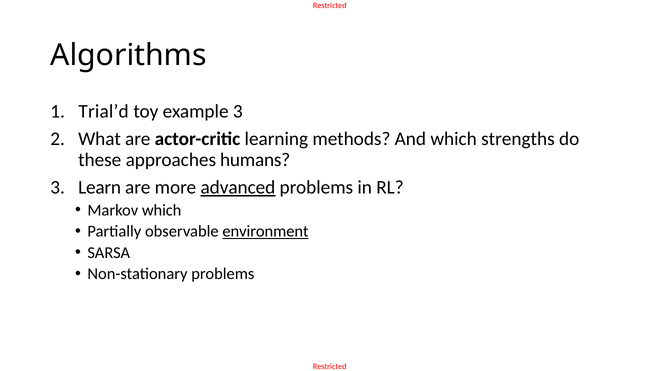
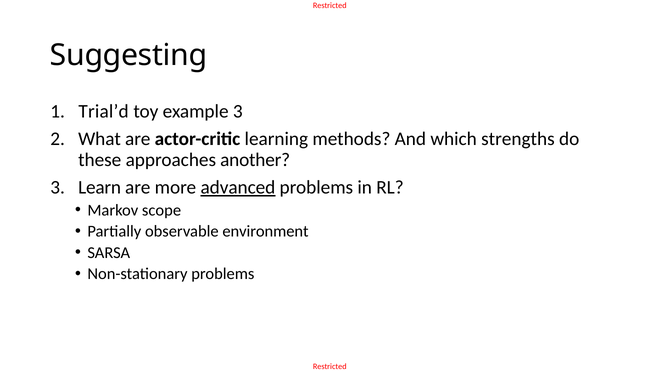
Algorithms: Algorithms -> Suggesting (129, 55)
humans: humans -> another (255, 160)
Markov which: which -> scope (162, 210)
environment underline: present -> none (265, 232)
